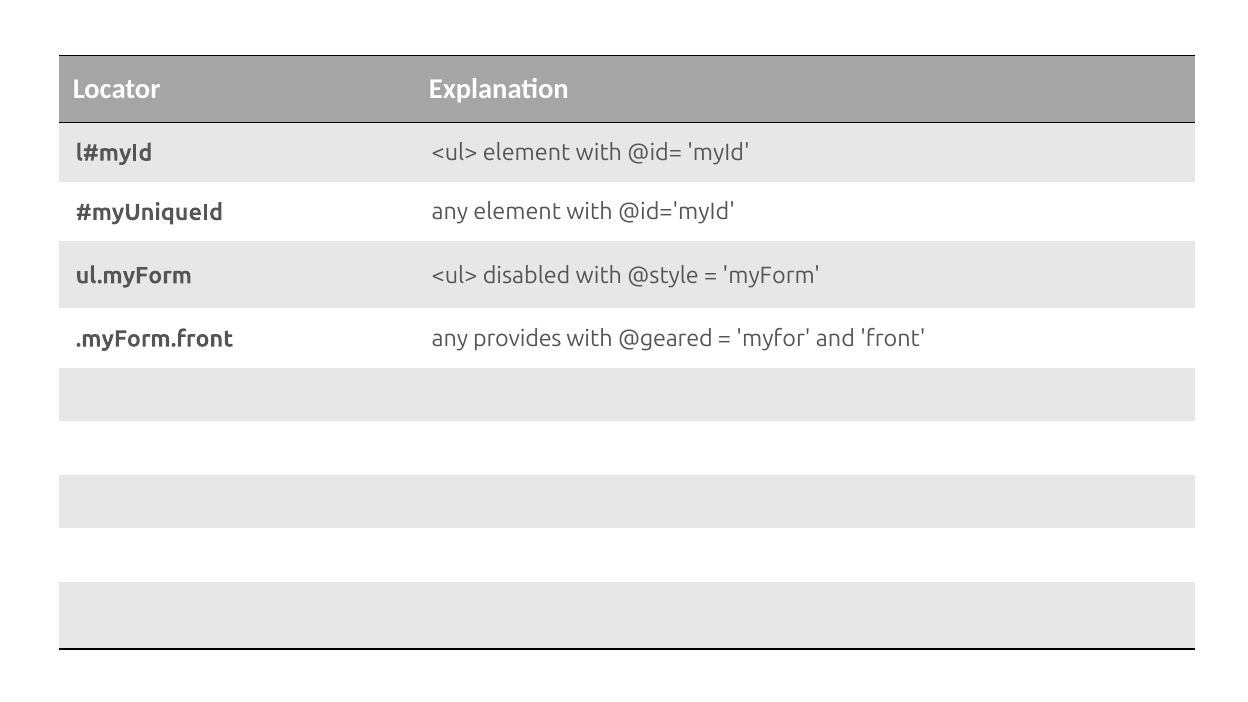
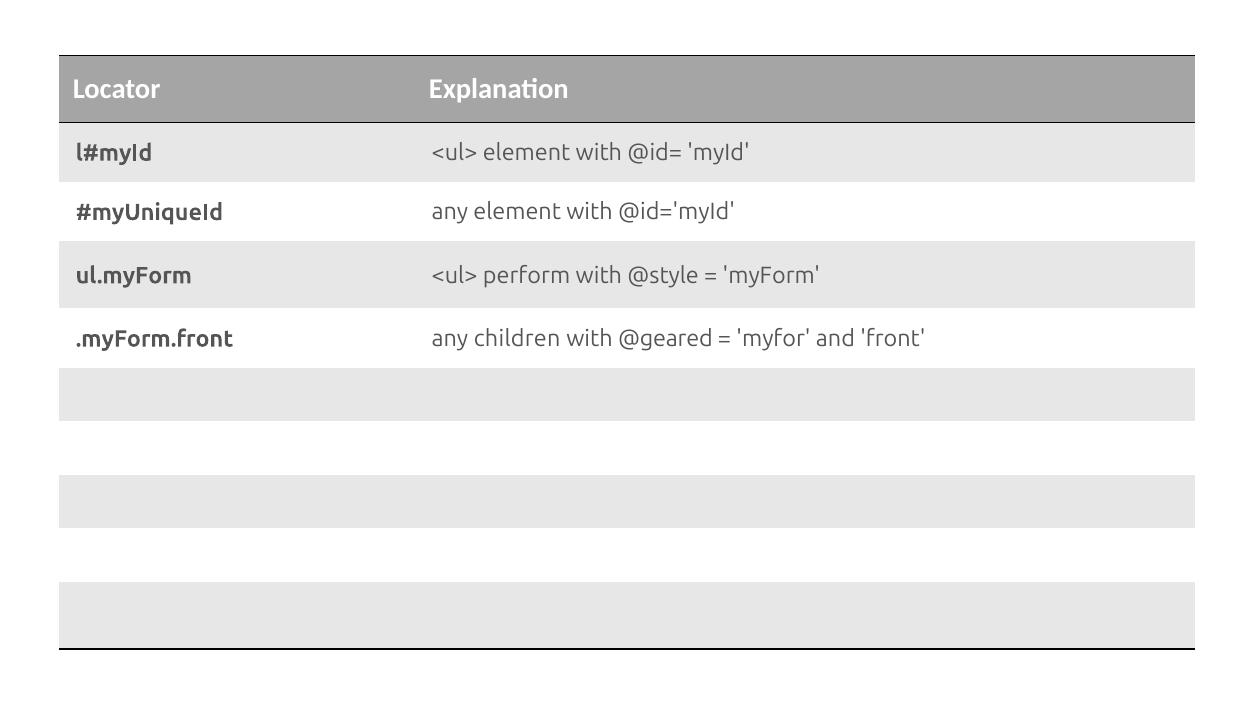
disabled: disabled -> perform (527, 276)
provides: provides -> children (517, 339)
